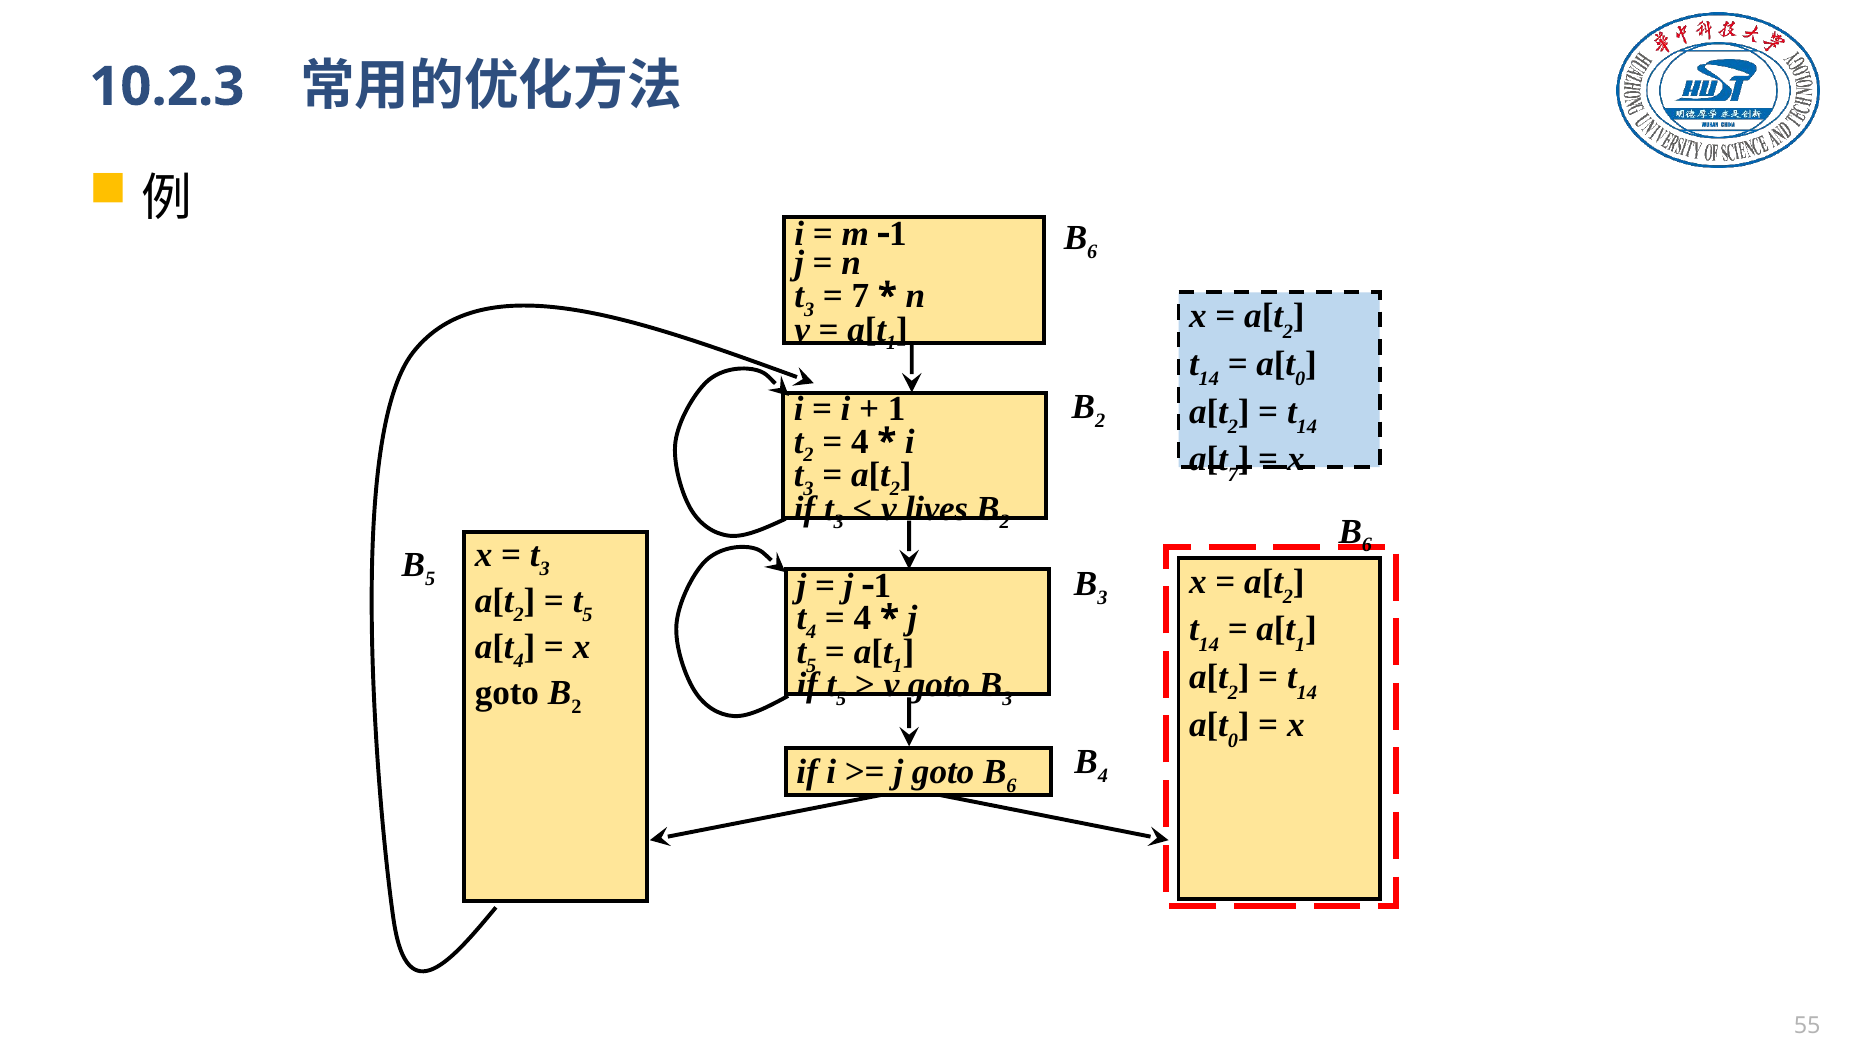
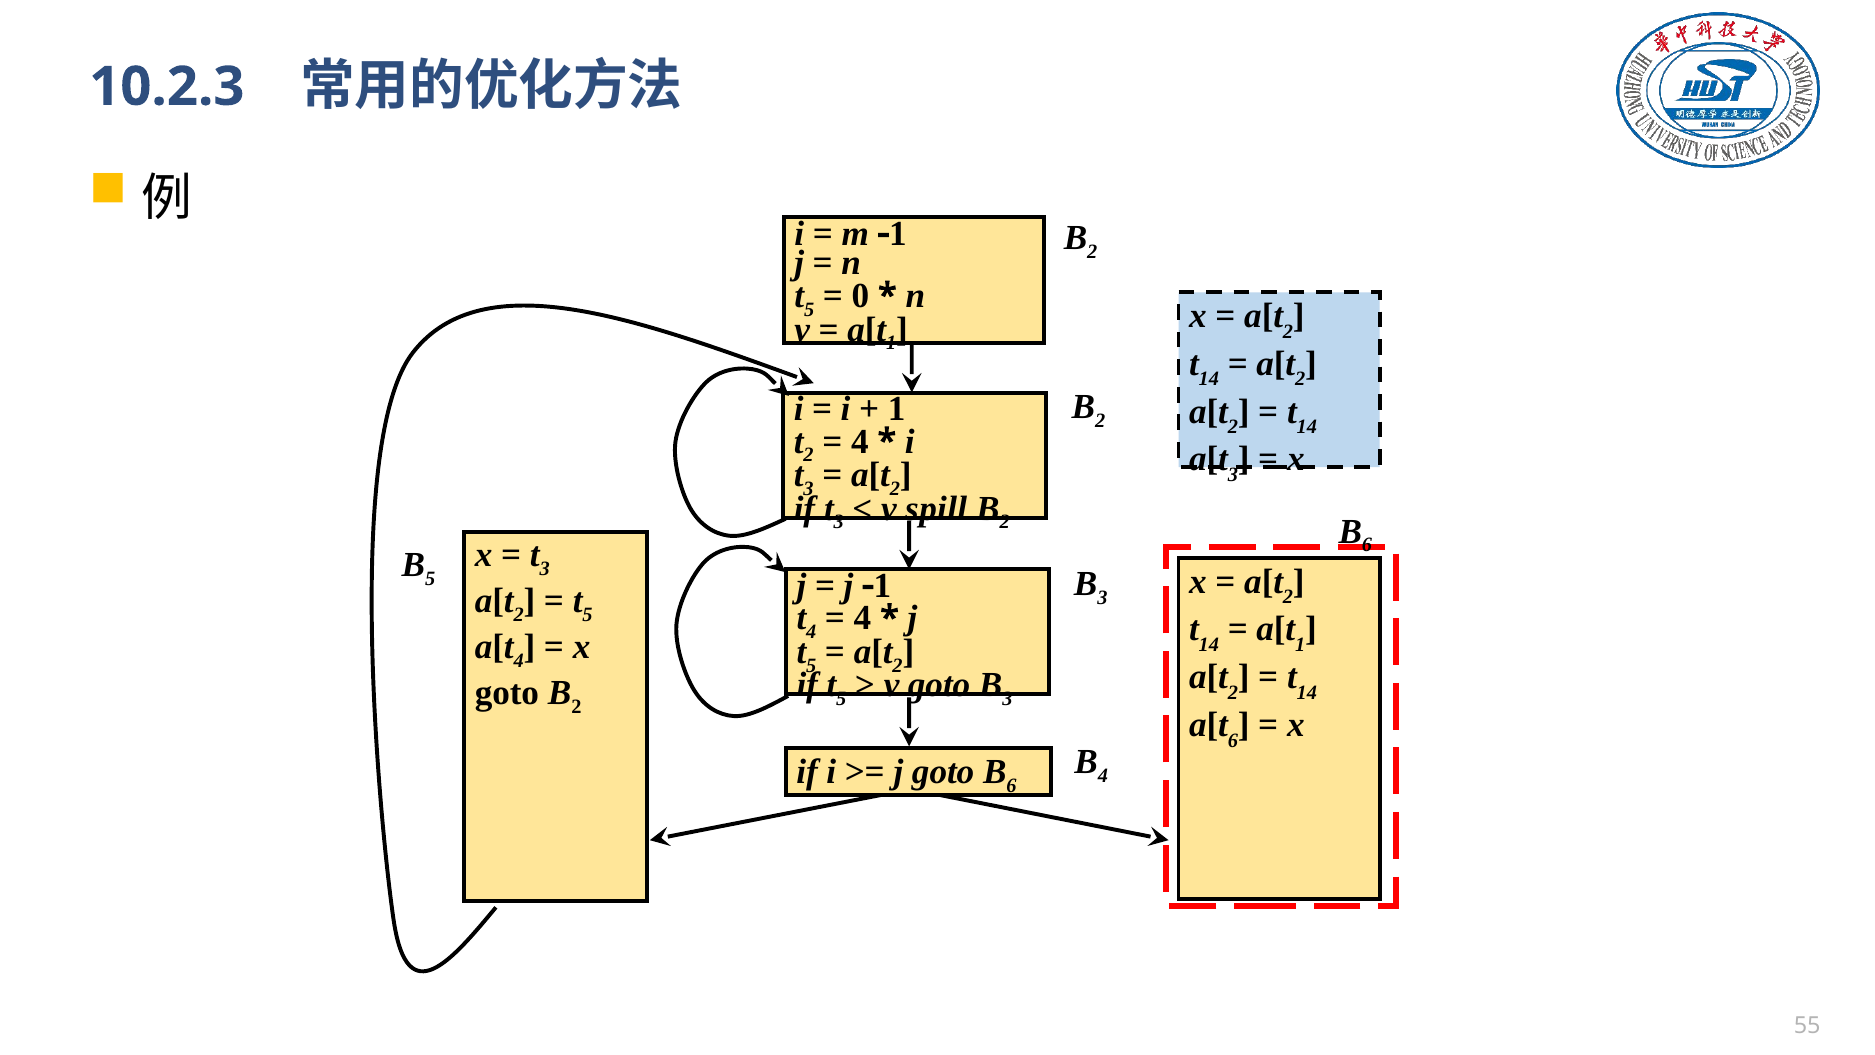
6: 6 -> 2 (1092, 252)
3: 3 -> 5 (809, 309)
7: 7 -> 0 (860, 296)
0: 0 -> 2 (1300, 379)
7: 7 -> 3 (1233, 475)
lives: lives -> spill (936, 508)
1: 1 -> 2 (898, 665)
0: 0 -> 6 (1233, 740)
